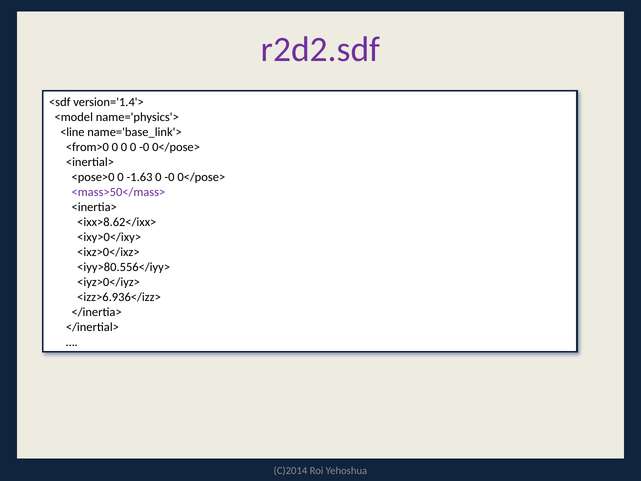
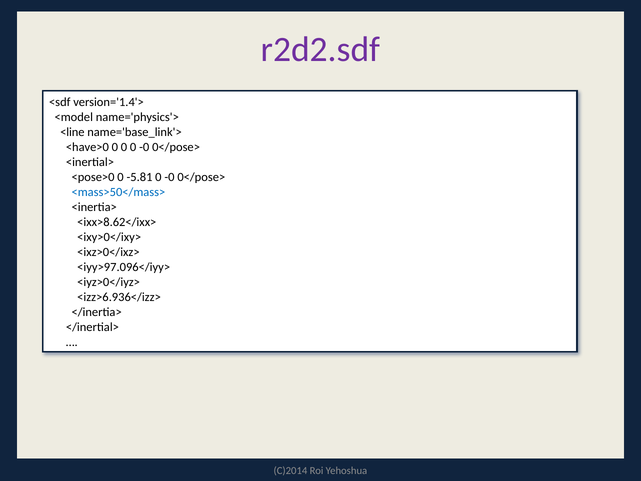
<from>0: <from>0 -> <have>0 (87, 147)
-1.63: -1.63 -> -5.81 (139, 177)
<mass>50</mass> colour: purple -> blue (118, 192)
<iyy>80.556</iyy>: <iyy>80.556</iyy> -> <iyy>97.096</iyy> (124, 267)
